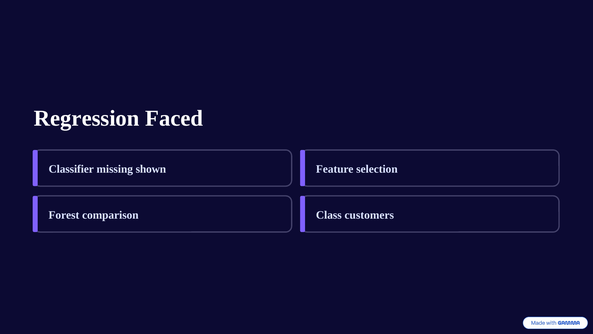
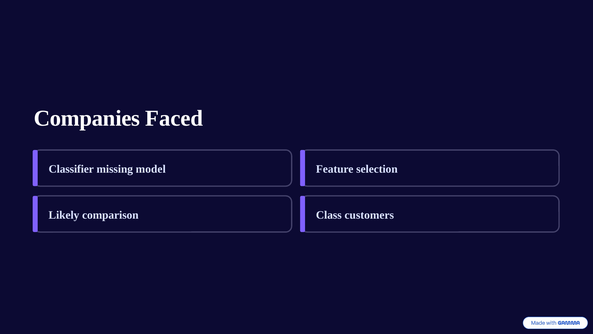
Regression: Regression -> Companies (87, 118)
shown: shown -> model (151, 169)
Forest: Forest -> Likely (64, 215)
